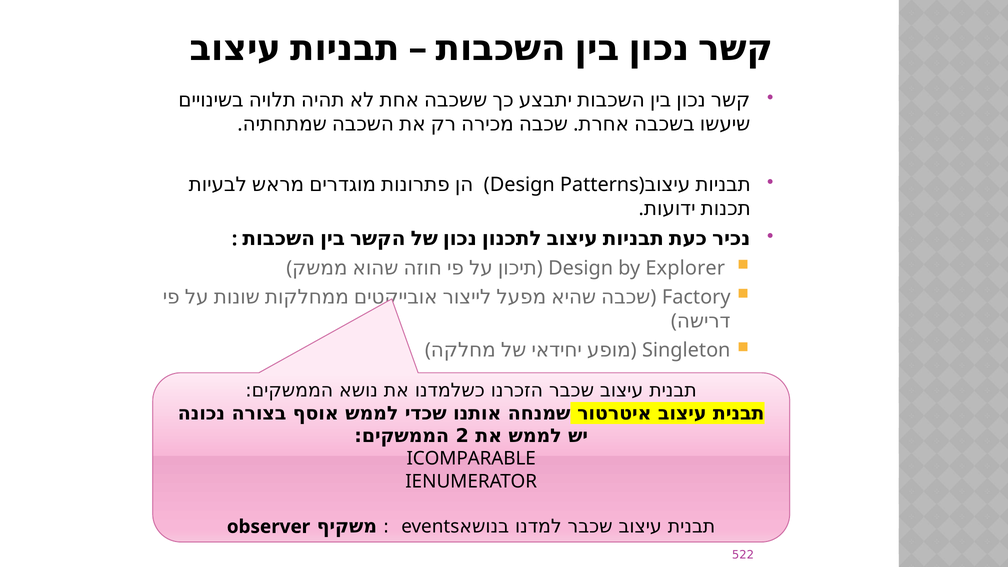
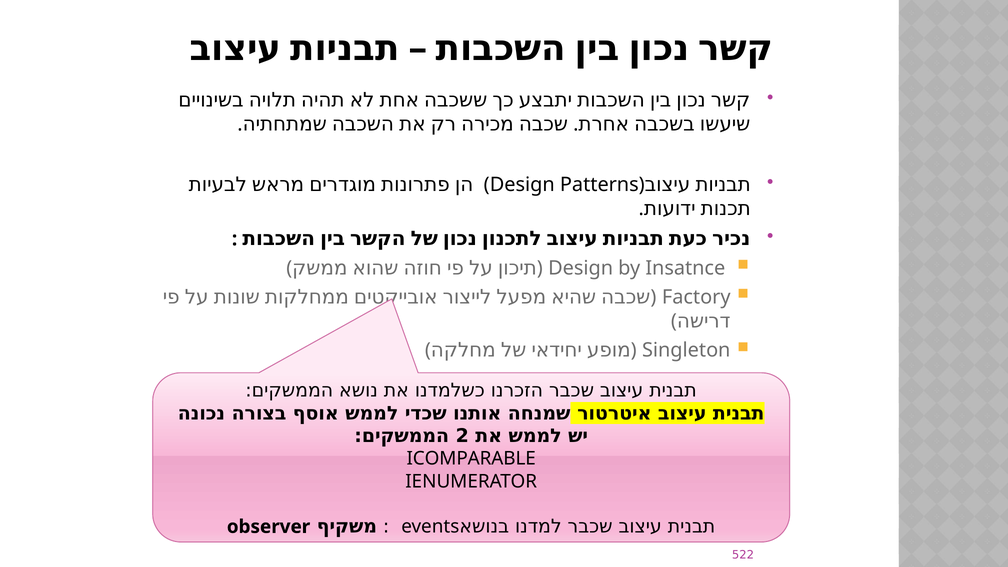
Explorer: Explorer -> Insatnce (685, 268)
